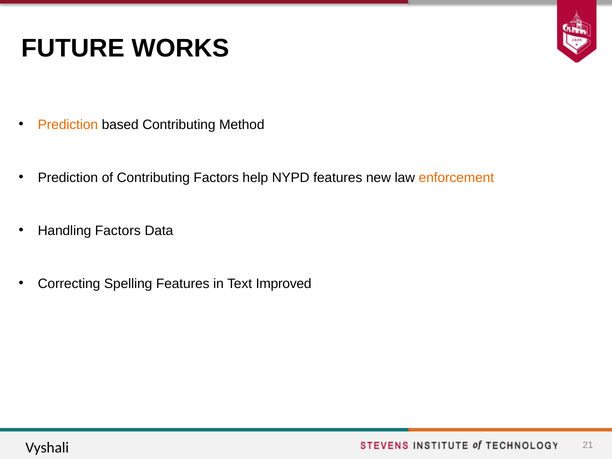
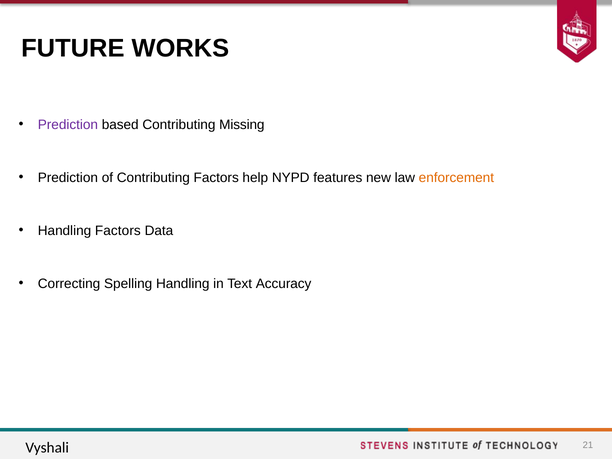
Prediction colour: orange -> purple (68, 125)
Method: Method -> Missing (242, 125)
Spelling Features: Features -> Handling (183, 284)
Improved: Improved -> Accuracy (284, 284)
